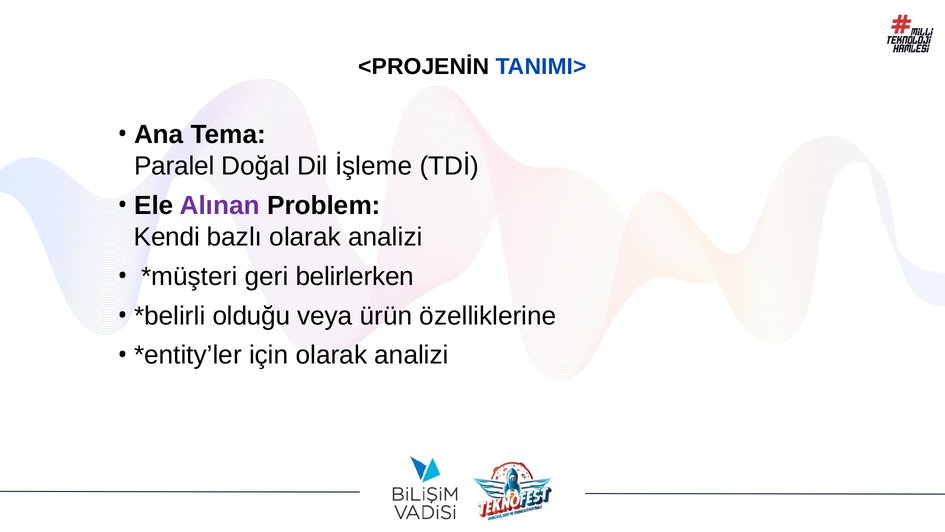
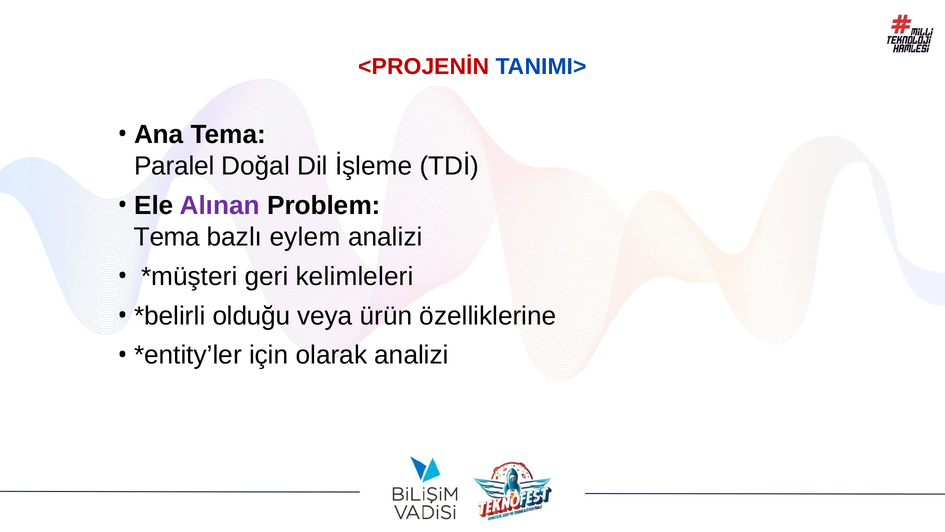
<PROJENİN colour: black -> red (424, 66)
Kendi: Kendi -> Tema (167, 237)
bazlı olarak: olarak -> eylem (305, 237)
belirlerken: belirlerken -> kelimleleri (355, 276)
